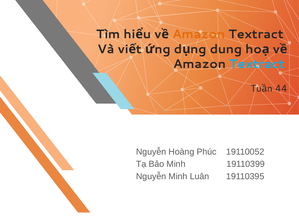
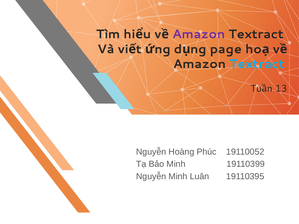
Amazon colour: orange -> purple (199, 34)
dung: dung -> page (226, 49)
44: 44 -> 13 (281, 89)
